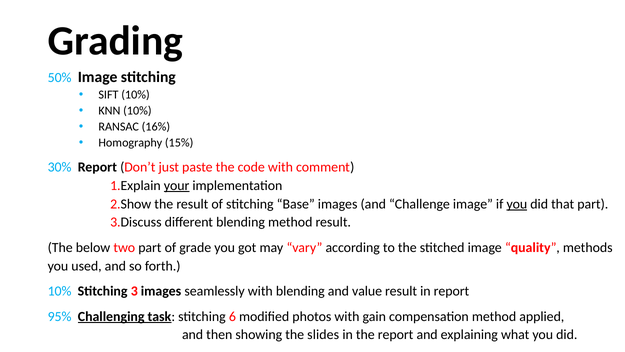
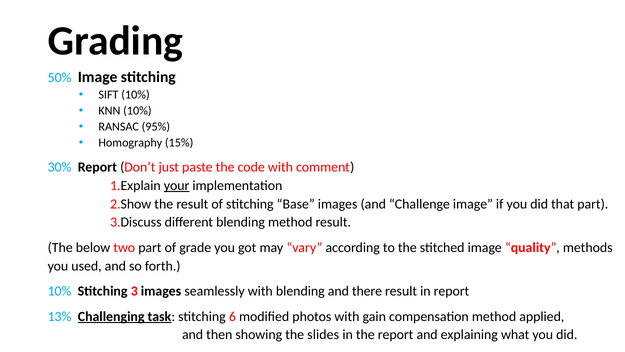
16%: 16% -> 95% (156, 127)
you underline: present -> none (517, 204)
value: value -> there (367, 291)
95%: 95% -> 13% (60, 316)
